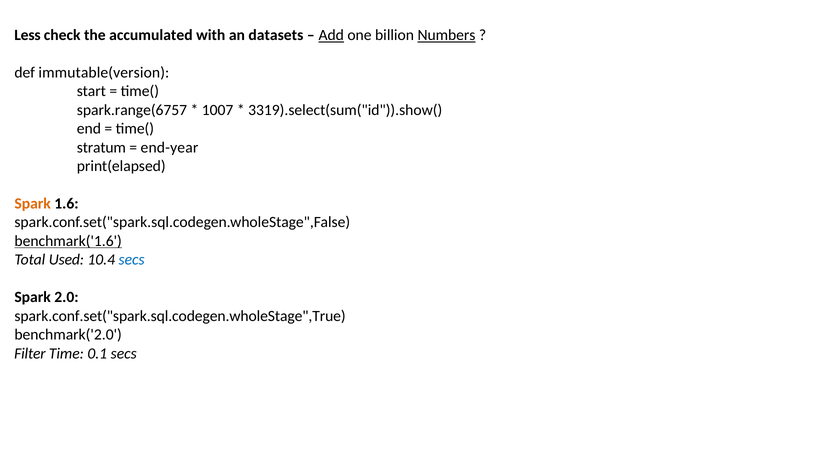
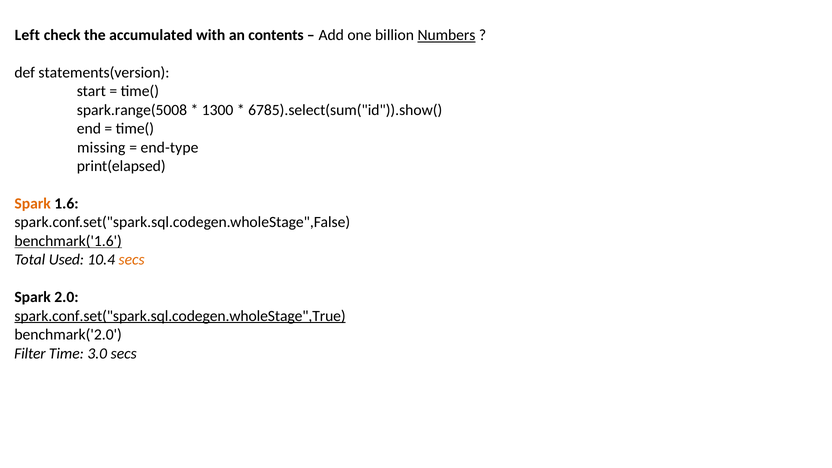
Less: Less -> Left (27, 35)
datasets: datasets -> contents (276, 35)
Add underline: present -> none (331, 35)
immutable(version: immutable(version -> statements(version (104, 73)
spark.range(6757: spark.range(6757 -> spark.range(5008 (132, 110)
1007: 1007 -> 1300 (218, 110)
3319).select(sum("id")).show(: 3319).select(sum("id")).show( -> 6785).select(sum("id")).show( (345, 110)
stratum: stratum -> missing (101, 147)
end-year: end-year -> end-type (169, 147)
secs colour: blue -> orange (132, 260)
spark.conf.set("spark.sql.codegen.wholeStage",True underline: none -> present (180, 316)
0.1: 0.1 -> 3.0 (97, 353)
